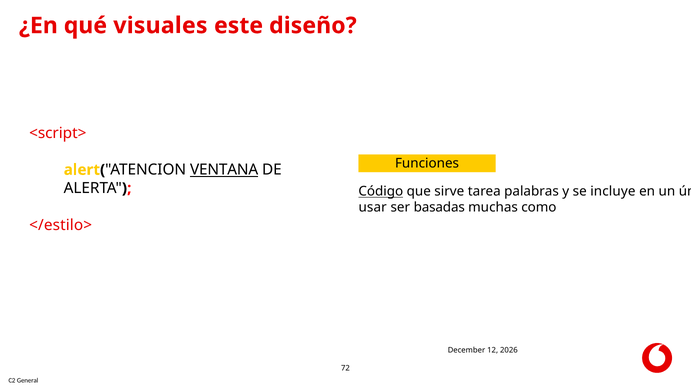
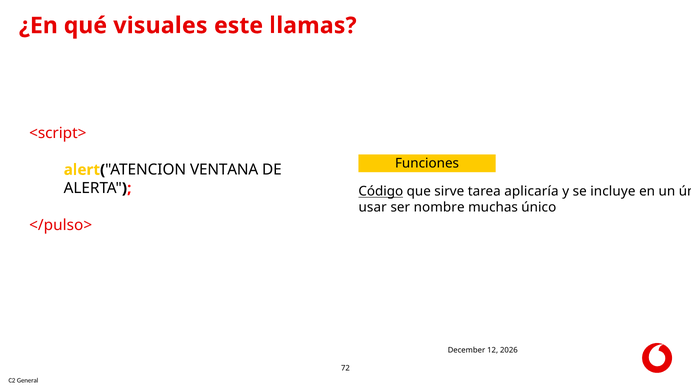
diseño: diseño -> llamas (313, 26)
VENTANA underline: present -> none (224, 170)
palabras: palabras -> aplicaría (531, 192)
basadas: basadas -> nombre (439, 208)
muchas como: como -> único (539, 208)
</estilo>: </estilo> -> </pulso> (61, 225)
